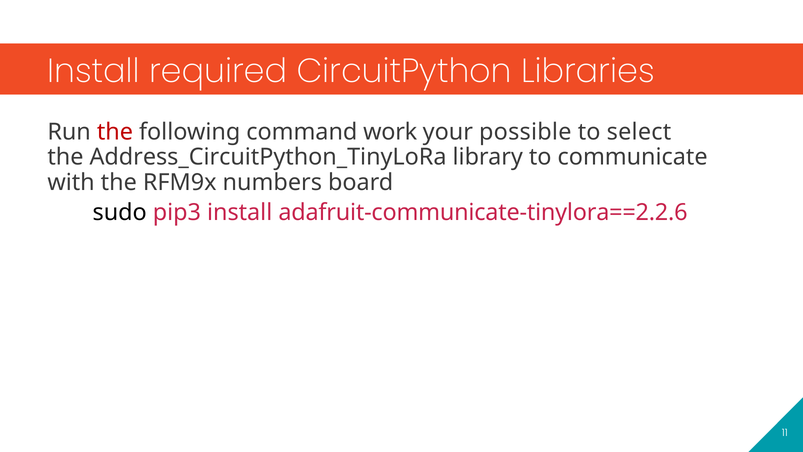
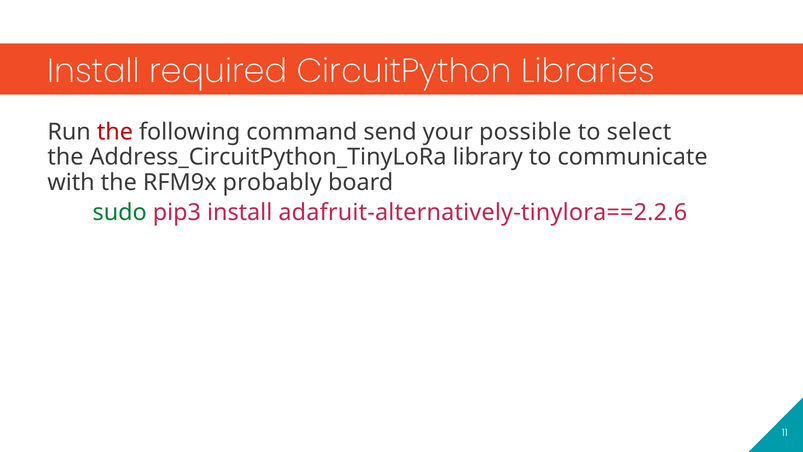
work: work -> send (390, 132)
numbers: numbers -> probably (272, 182)
sudo colour: black -> green (120, 213)
adafruit-communicate-tinylora==2.2.6: adafruit-communicate-tinylora==2.2.6 -> adafruit-alternatively-tinylora==2.2.6 (483, 213)
